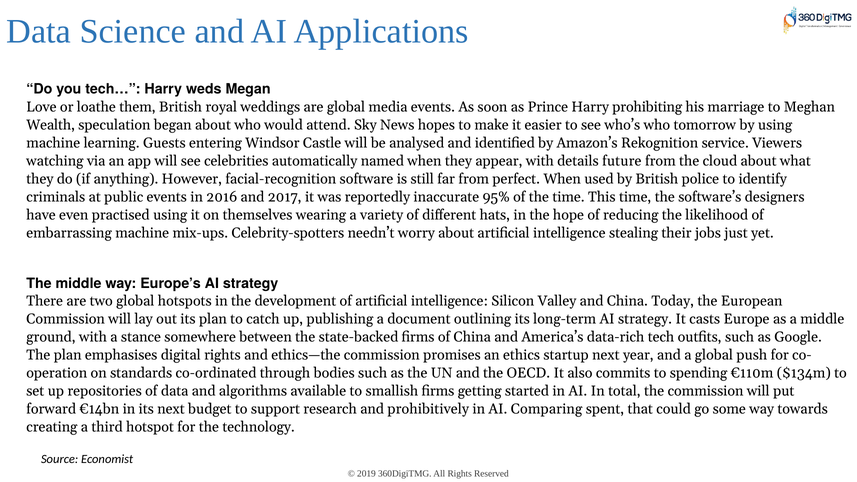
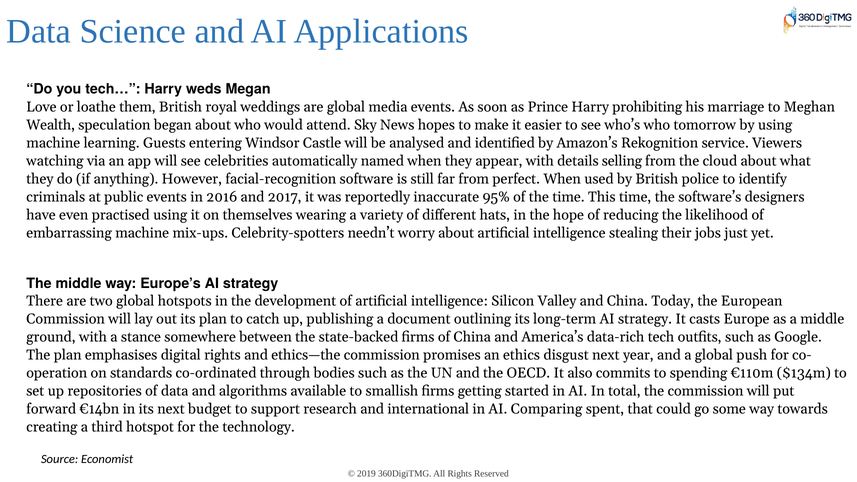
future: future -> selling (622, 161)
startup: startup -> disgust (566, 355)
prohibitively: prohibitively -> international (428, 409)
